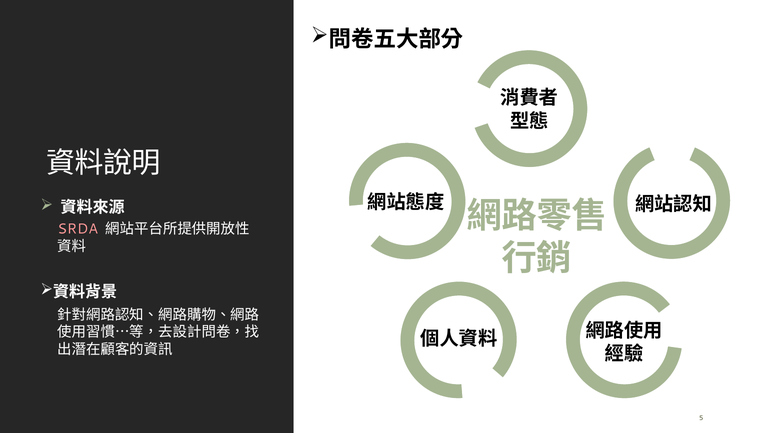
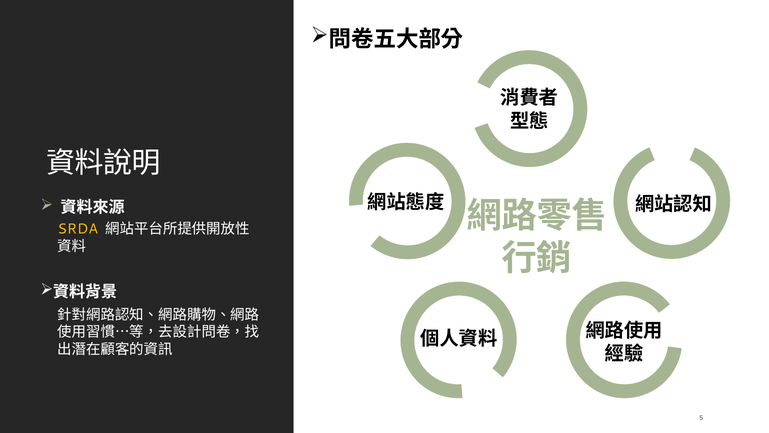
SRDA colour: pink -> yellow (78, 229)
